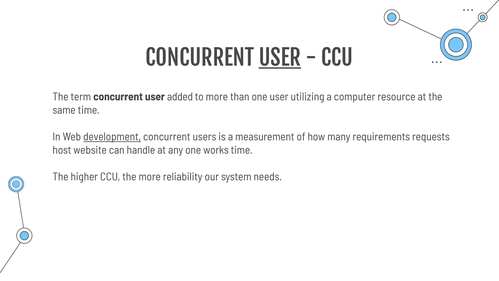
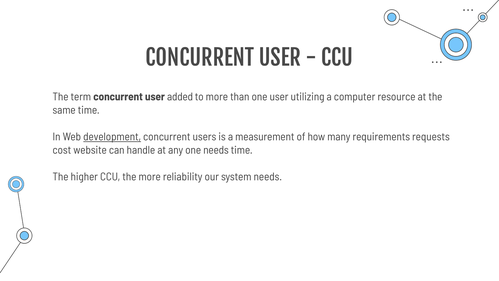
USER underline: present -> none (280, 58)
host: host -> cost (62, 150)
one works: works -> needs (216, 150)
